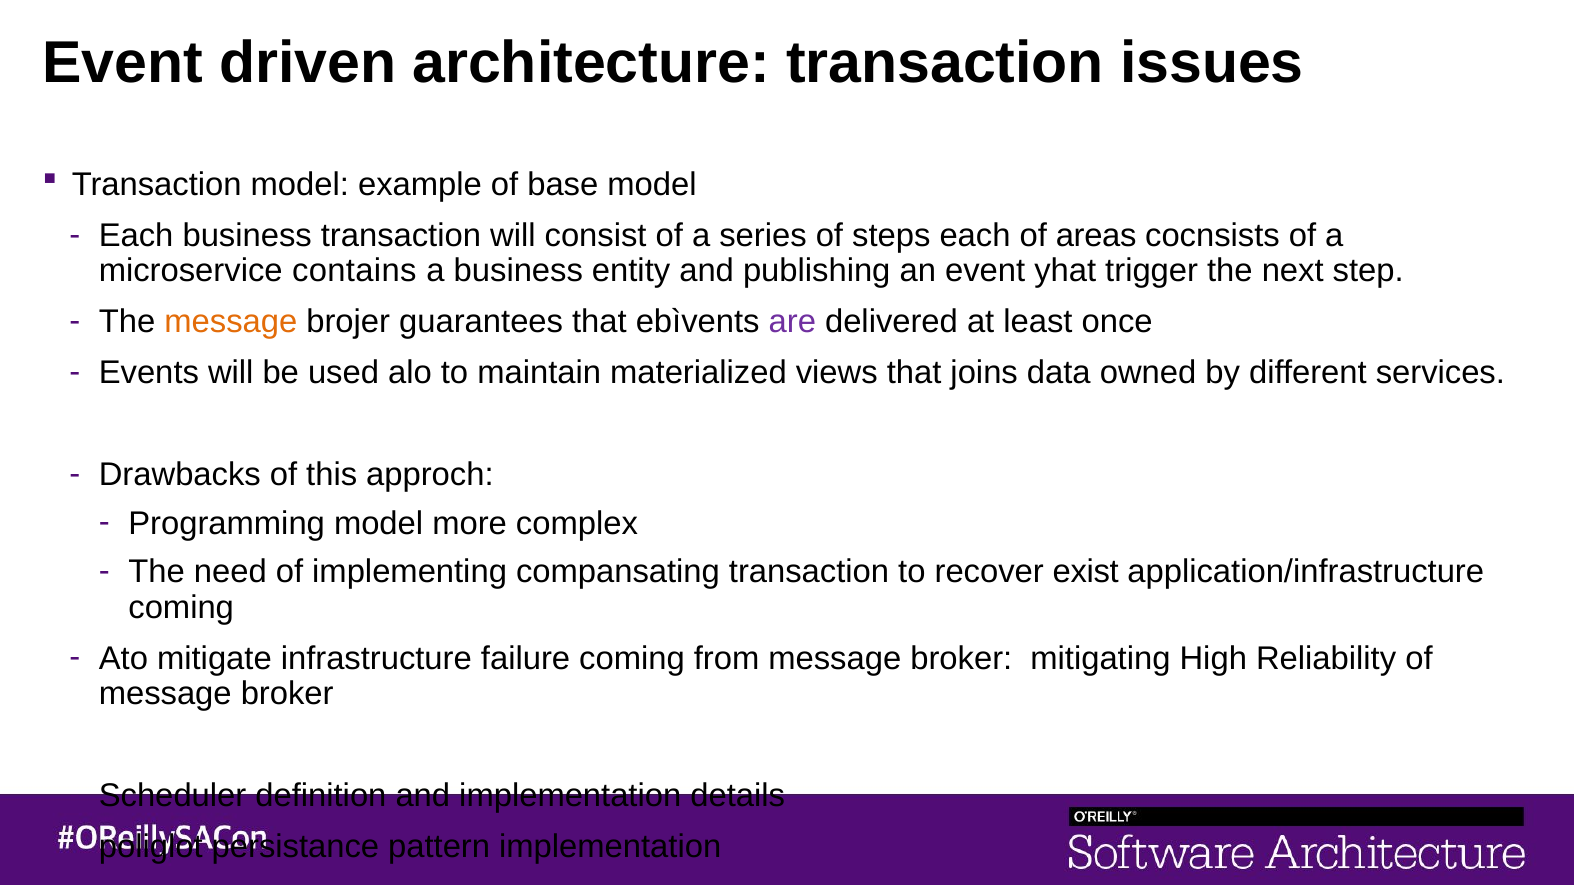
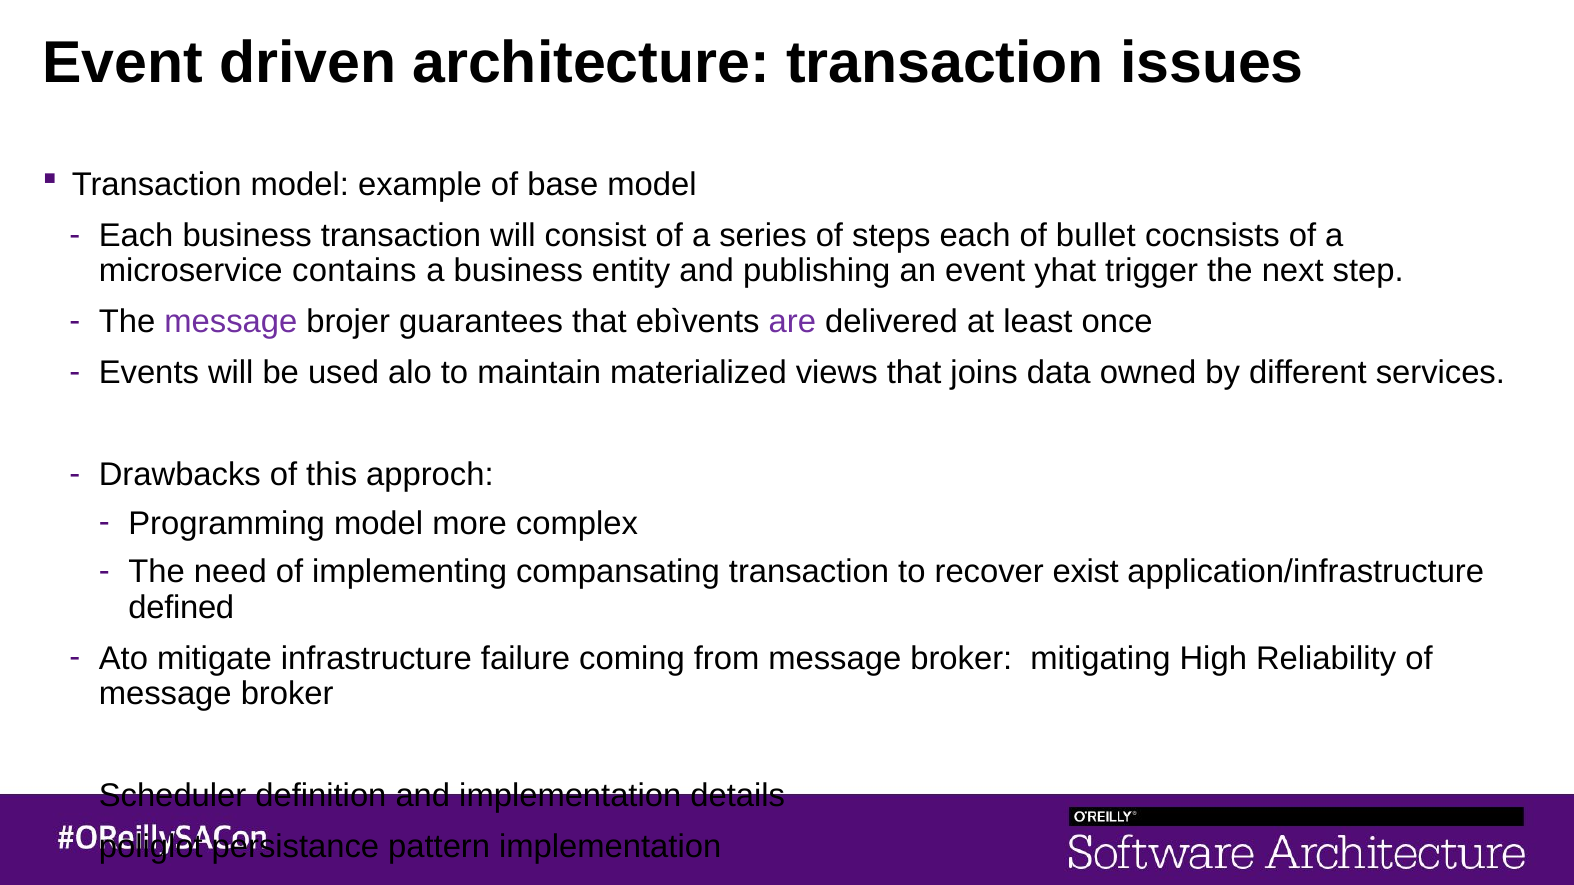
areas: areas -> bullet (1096, 236)
message colour: orange -> purple (231, 322)
coming: coming -> defined (181, 608)
